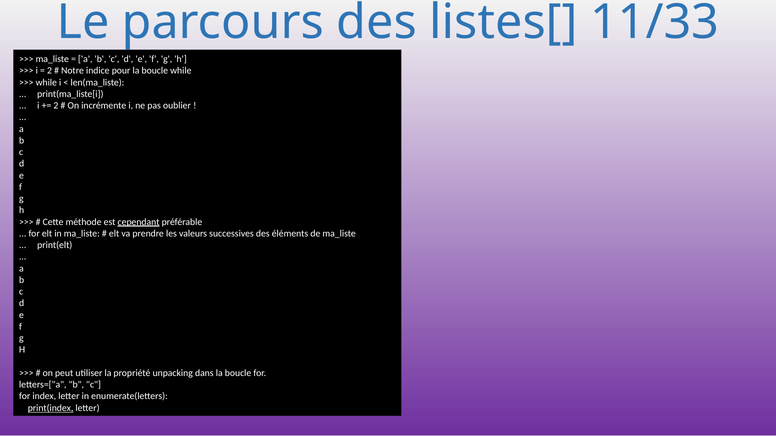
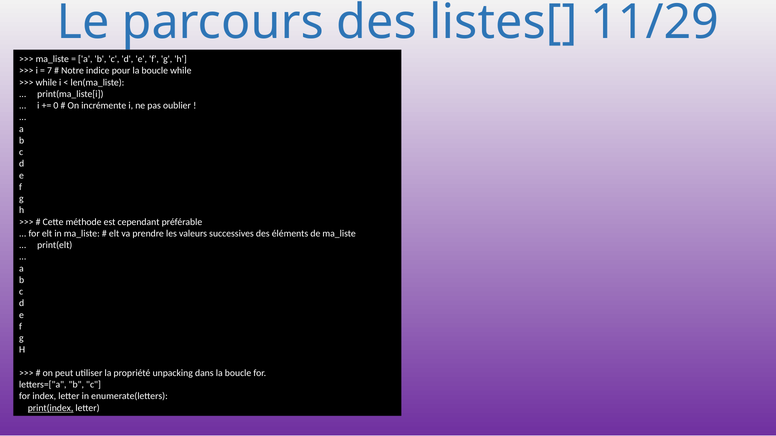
11/33: 11/33 -> 11/29 (655, 22)
2: 2 -> 7 (49, 71)
2: 2 -> 0 (56, 106)
cependant underline: present -> none (139, 222)
